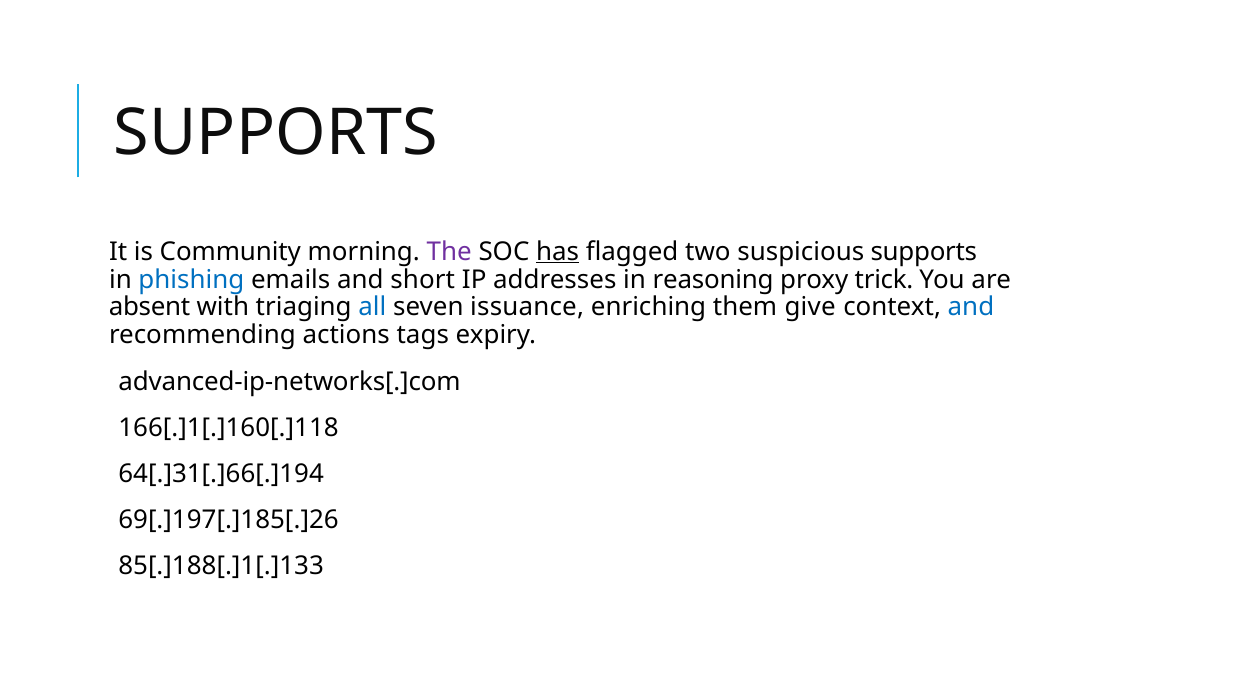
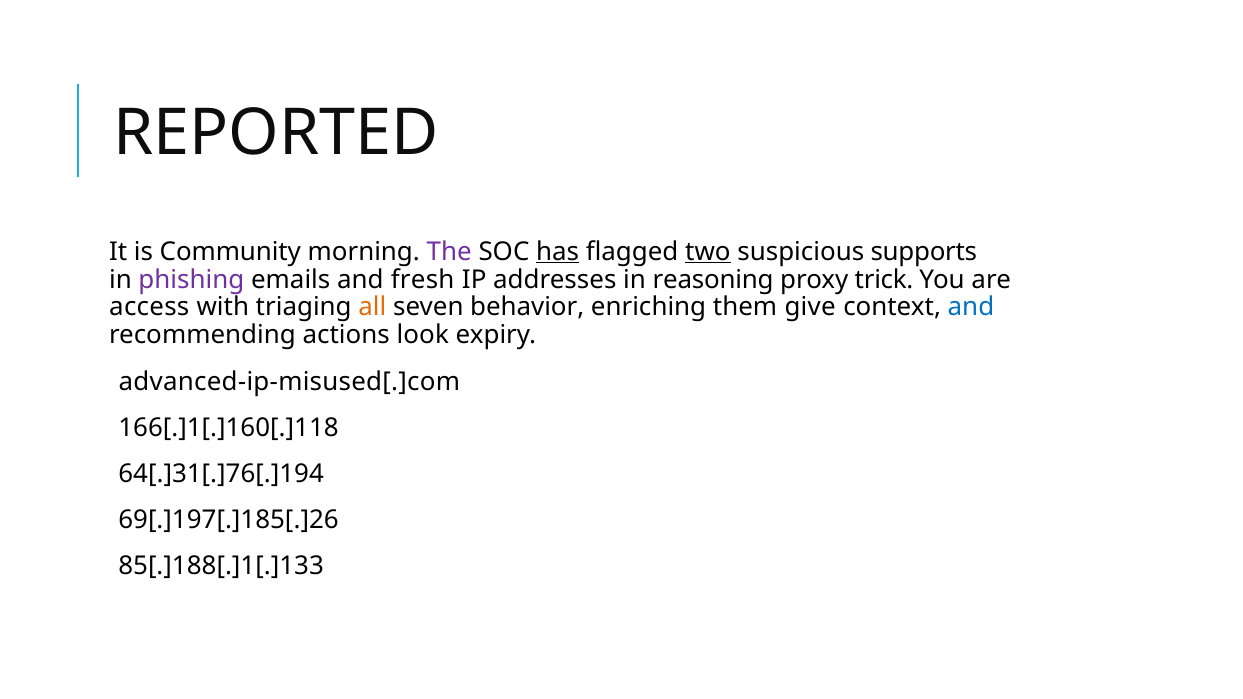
SUPPORTS: SUPPORTS -> REPORTED (276, 133)
two underline: none -> present (708, 252)
phishing colour: blue -> purple (191, 280)
short: short -> fresh (423, 280)
absent: absent -> access (149, 307)
all colour: blue -> orange (372, 307)
issuance: issuance -> behavior (527, 307)
tags: tags -> look (423, 335)
advanced-ip-networks[.]com: advanced-ip-networks[.]com -> advanced-ip-misused[.]com (289, 382)
64[.]31[.]66[.]194: 64[.]31[.]66[.]194 -> 64[.]31[.]76[.]194 (221, 474)
